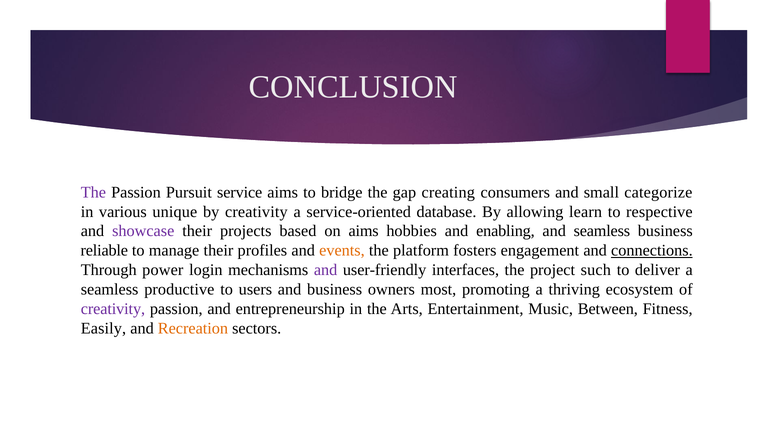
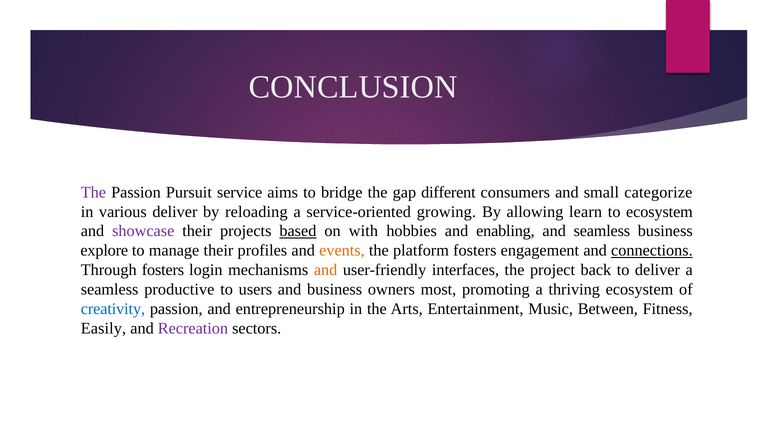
creating: creating -> different (448, 193)
various unique: unique -> deliver (175, 212)
by creativity: creativity -> reloading (256, 212)
database: database -> growing (446, 212)
to respective: respective -> ecosystem (659, 212)
based underline: none -> present (298, 231)
on aims: aims -> with (363, 231)
reliable: reliable -> explore (104, 251)
Through power: power -> fosters (163, 270)
and colour: purple -> orange (326, 270)
such: such -> back (596, 270)
creativity colour: purple -> blue (113, 309)
Recreation colour: orange -> purple (193, 329)
